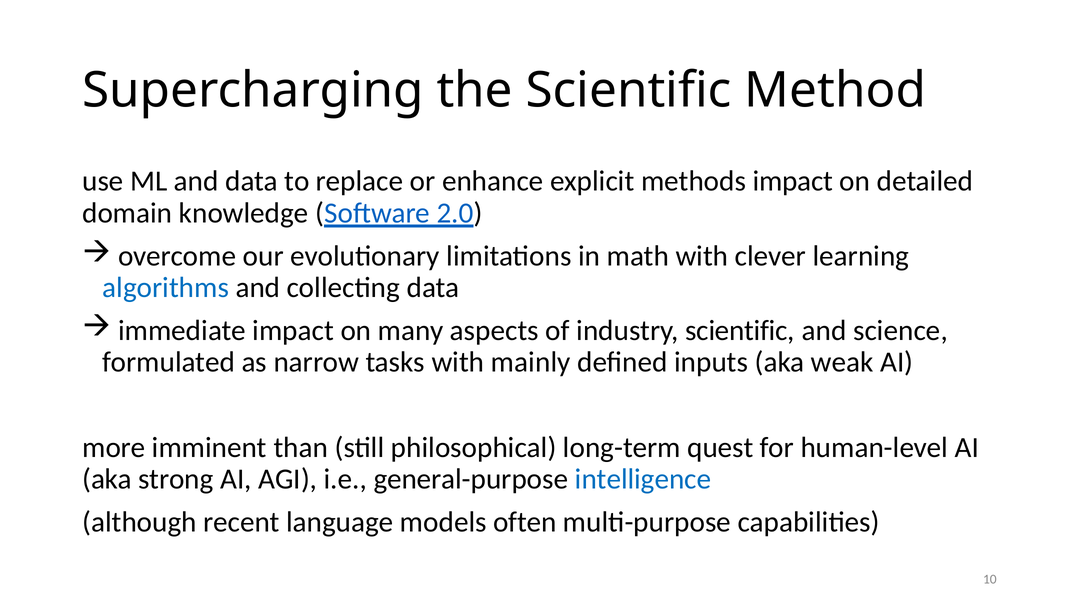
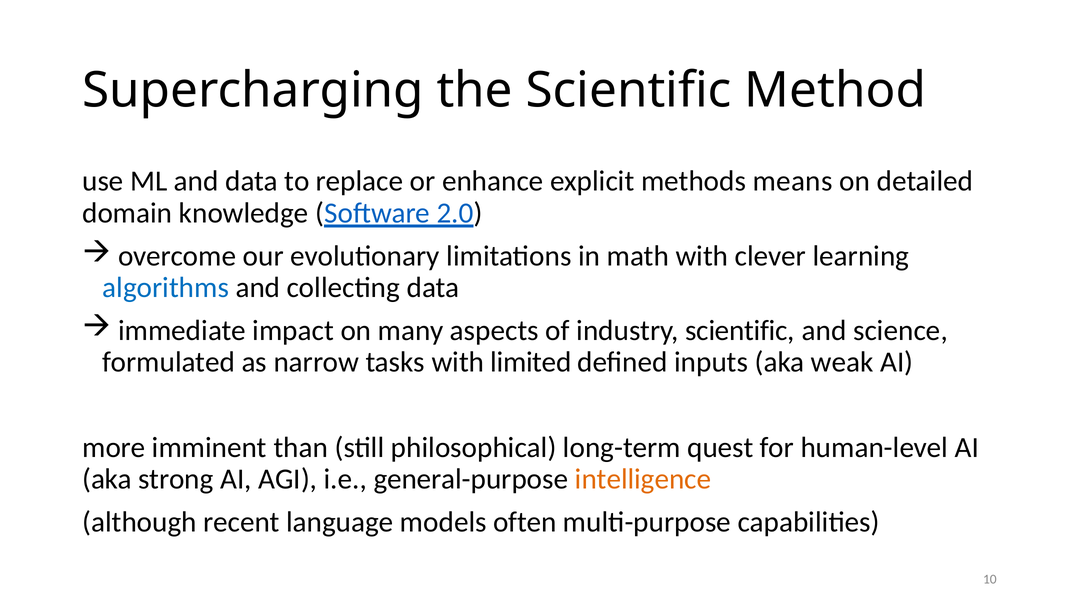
methods impact: impact -> means (793, 181)
mainly: mainly -> limited (531, 362)
intelligence colour: blue -> orange (643, 479)
